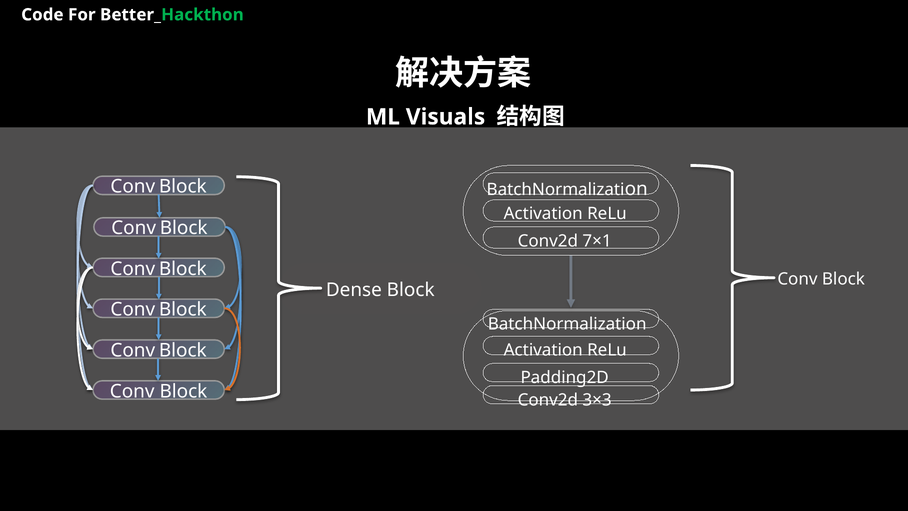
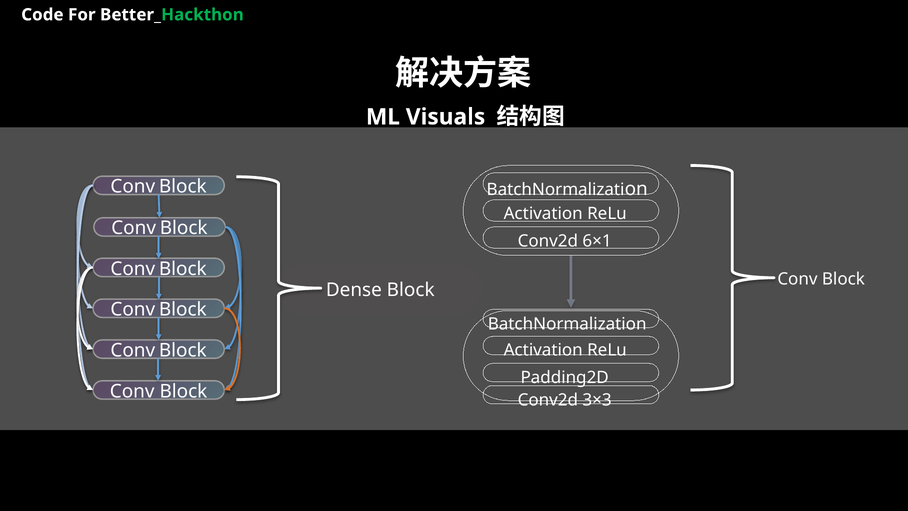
7×1: 7×1 -> 6×1 (597, 241)
